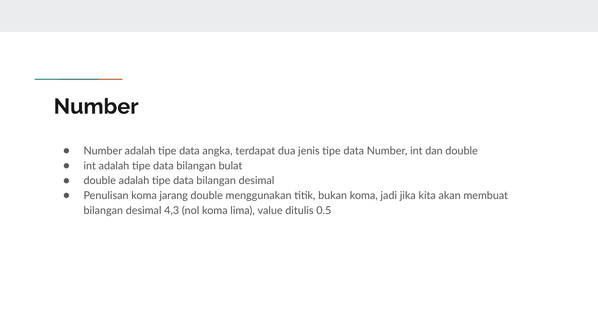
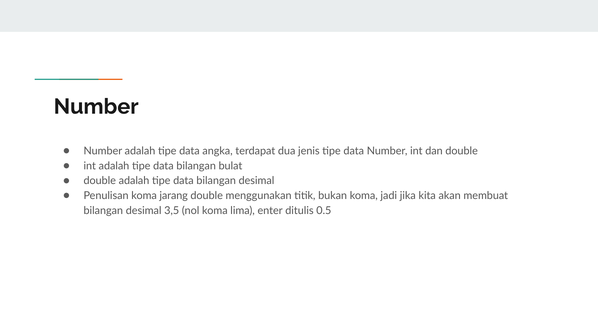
4,3: 4,3 -> 3,5 (172, 211)
value: value -> enter (270, 211)
